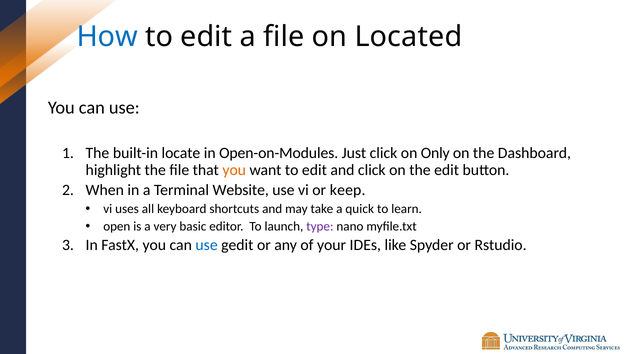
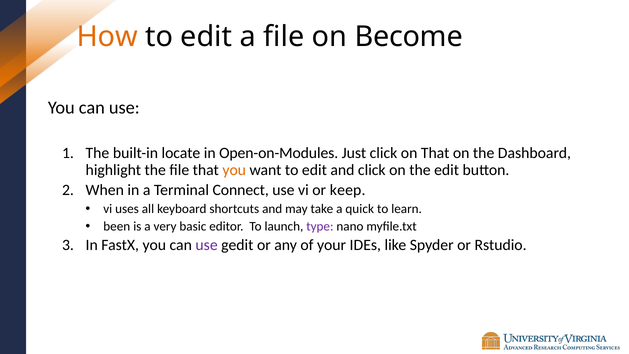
How colour: blue -> orange (107, 37)
Located: Located -> Become (409, 37)
on Only: Only -> That (435, 153)
Website: Website -> Connect (241, 190)
open: open -> been (117, 226)
use colour: blue -> purple (207, 245)
